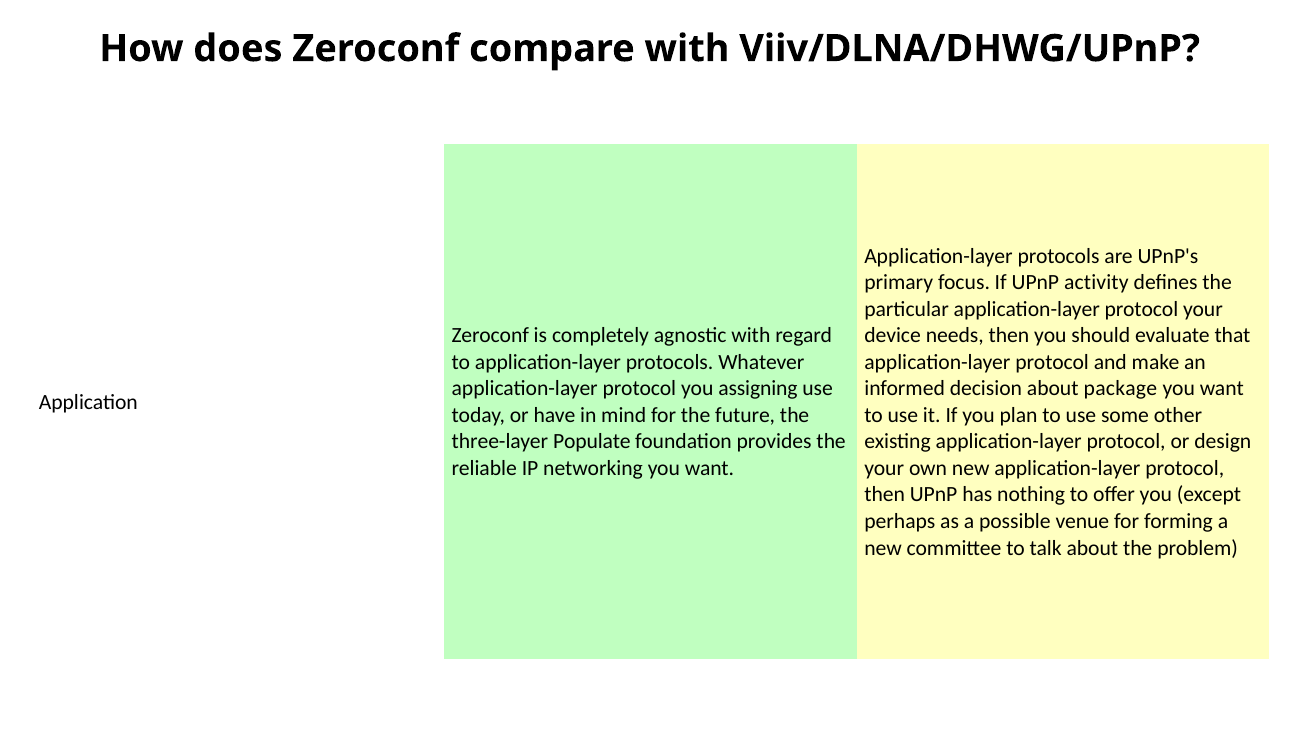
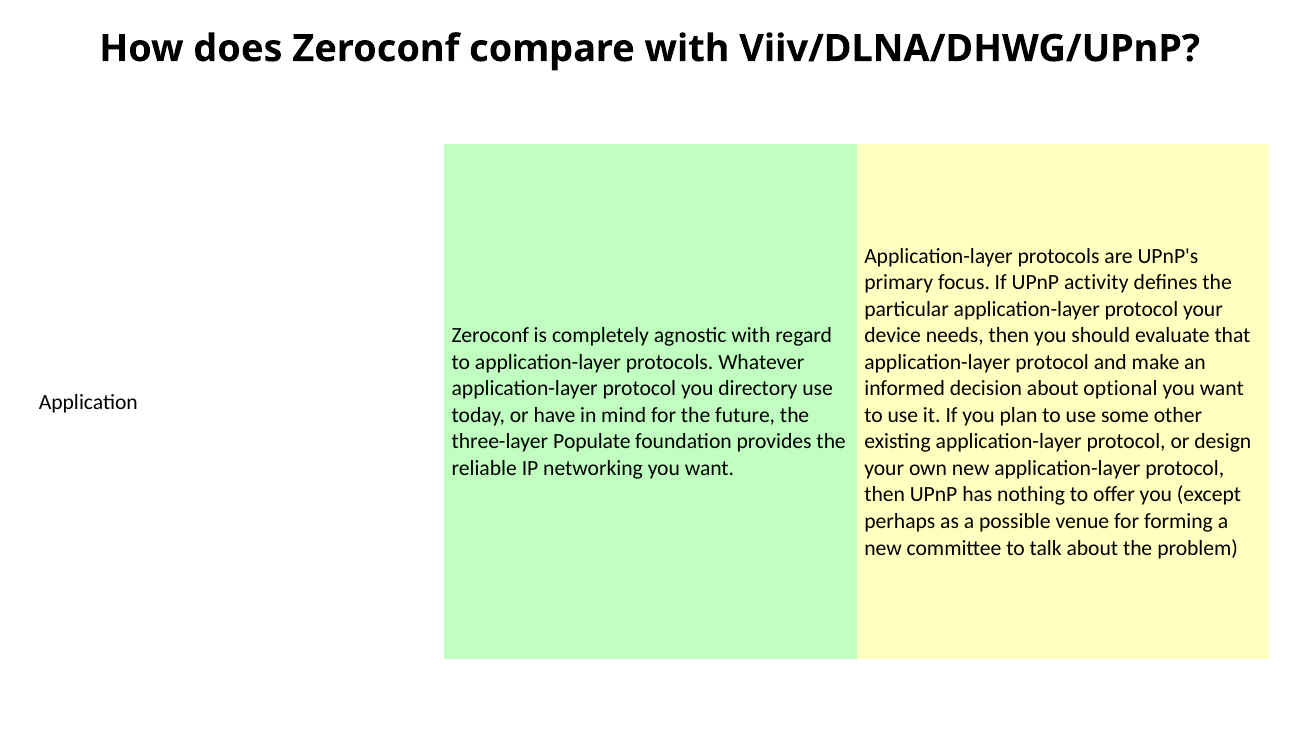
assigning: assigning -> directory (758, 389)
package: package -> optional (1120, 389)
